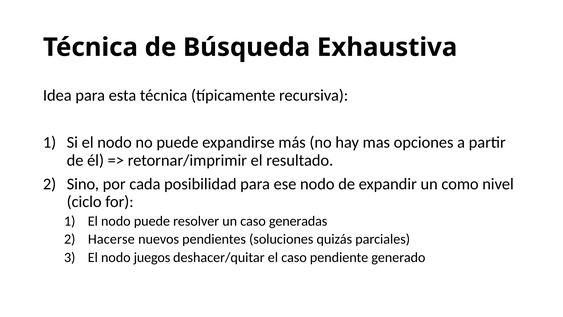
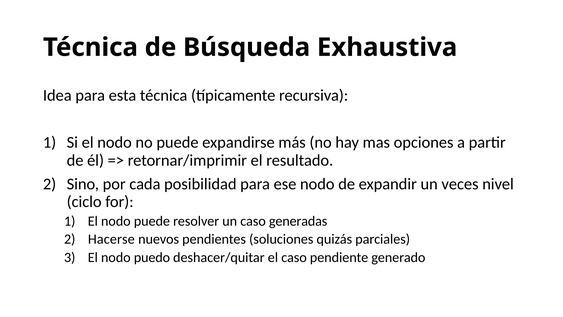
como: como -> veces (460, 184)
juegos: juegos -> puedo (152, 257)
